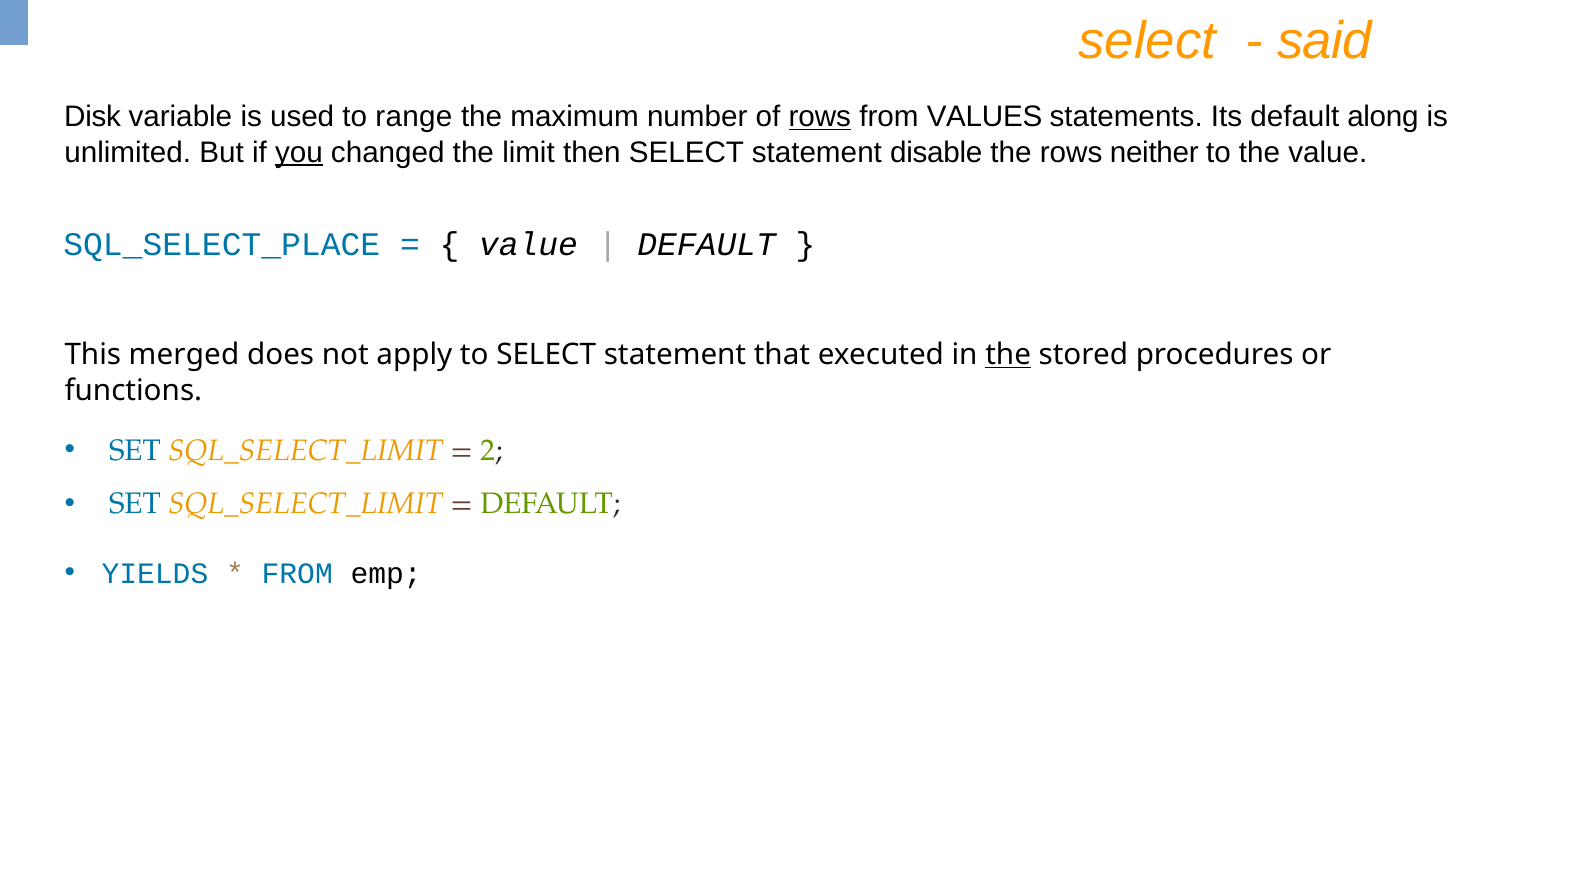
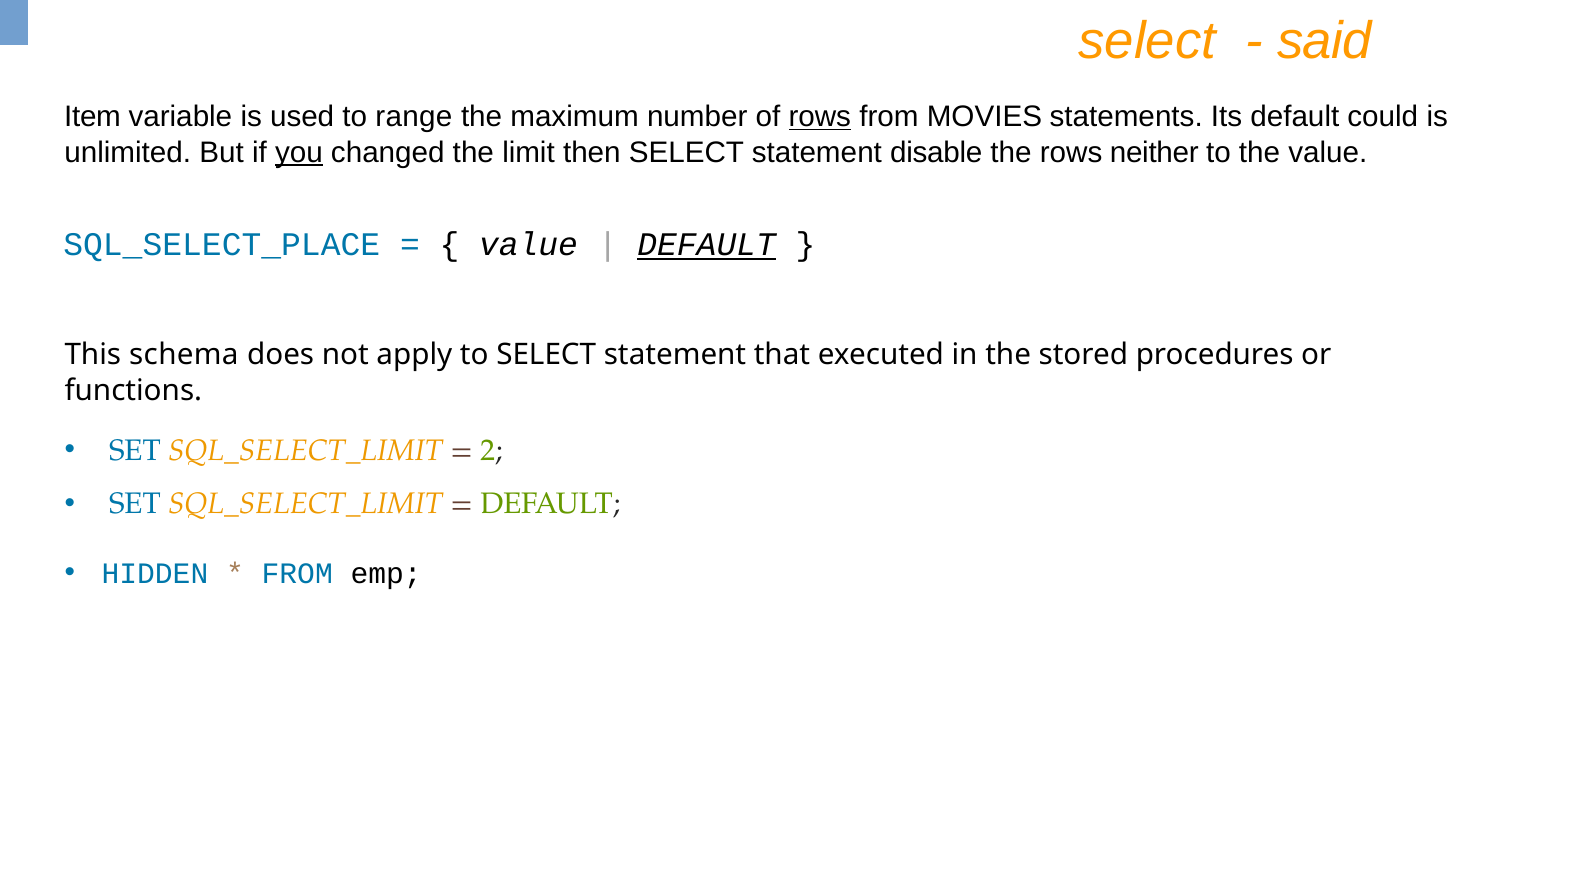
Disk: Disk -> Item (93, 117)
VALUES: VALUES -> MOVIES (984, 117)
along: along -> could (1383, 117)
DEFAULT underline: none -> present (707, 245)
merged: merged -> schema (184, 355)
the underline: present -> none (1008, 355)
YIELDS: YIELDS -> HIDDEN (155, 574)
